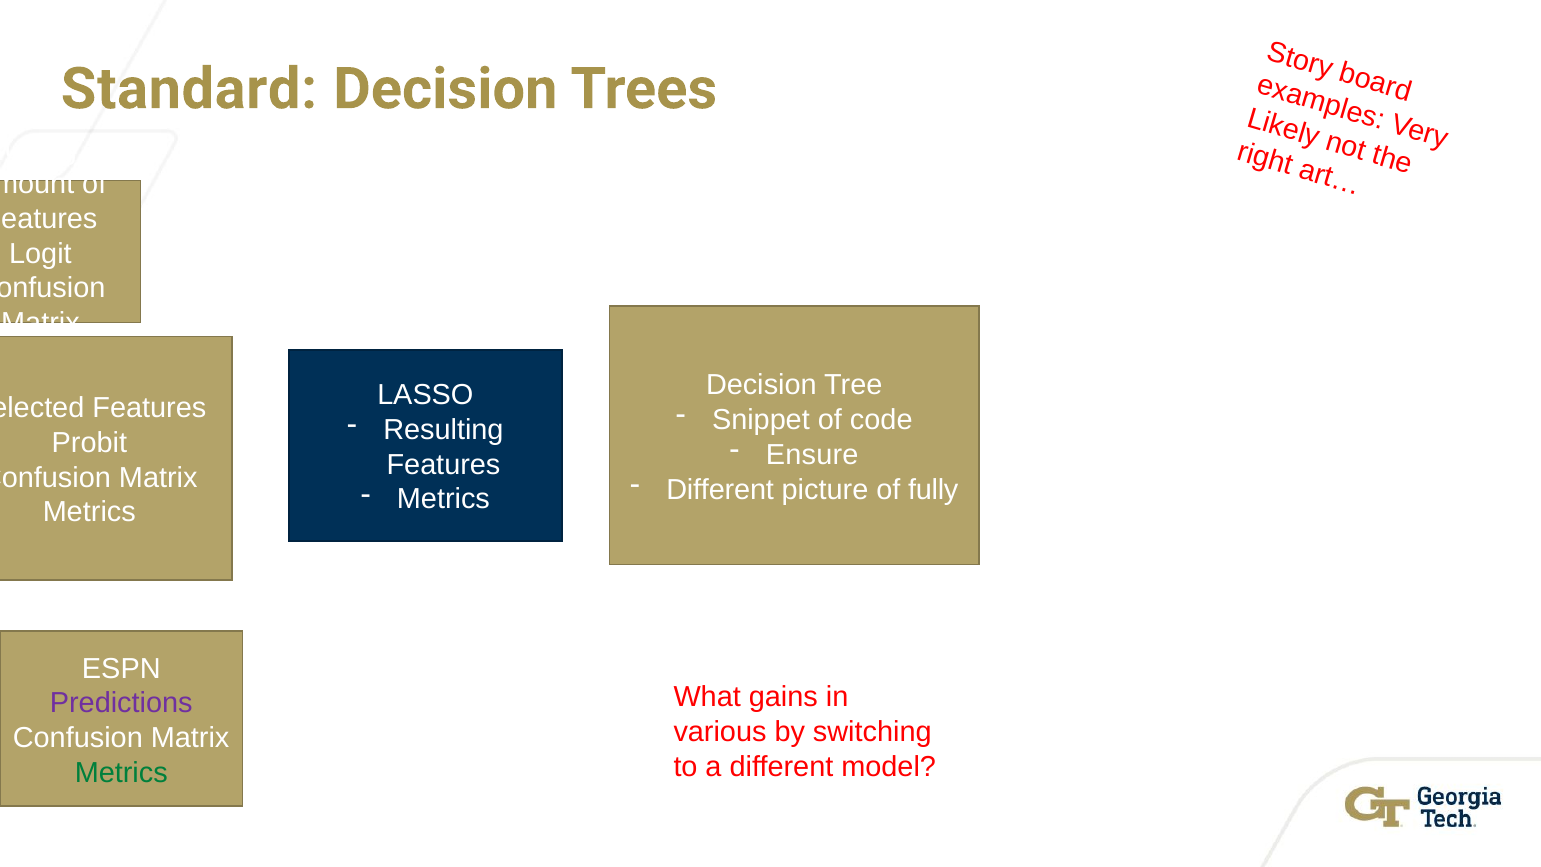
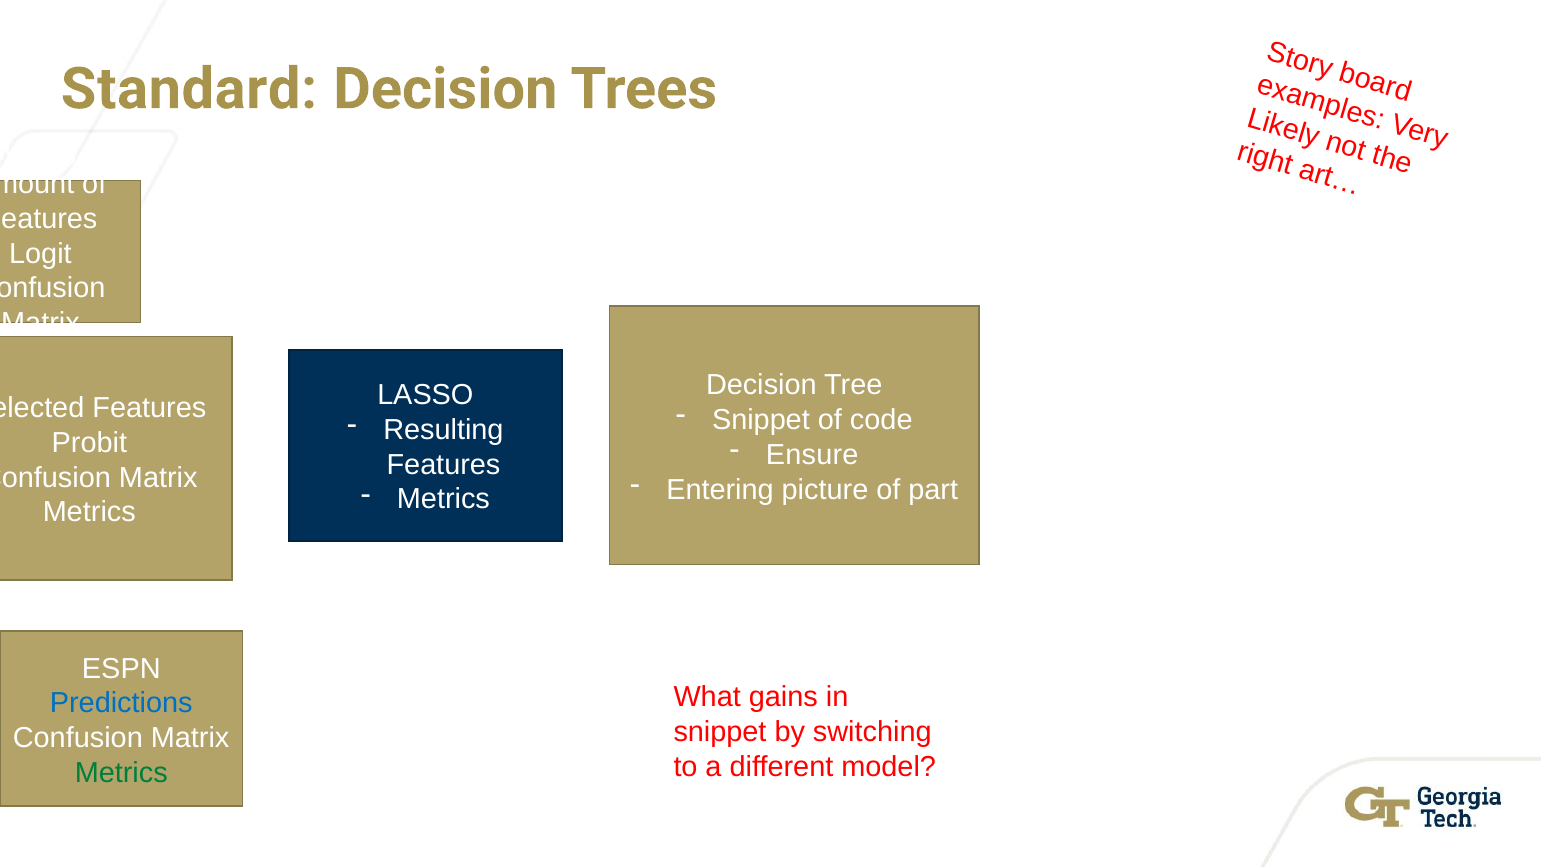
Different: Different -> Entering (720, 489)
fully: fully -> part (933, 489)
Predictions colour: purple -> blue (121, 703)
various: various -> snippet (720, 732)
